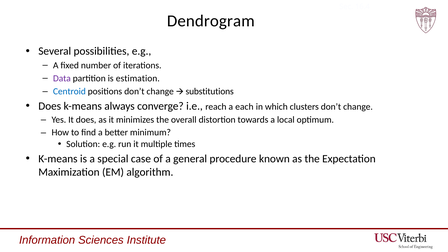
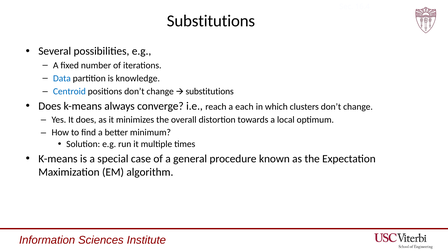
Dendrogram: Dendrogram -> Substitutions (211, 21)
Data colour: purple -> blue (62, 78)
estimation: estimation -> knowledge (138, 78)
